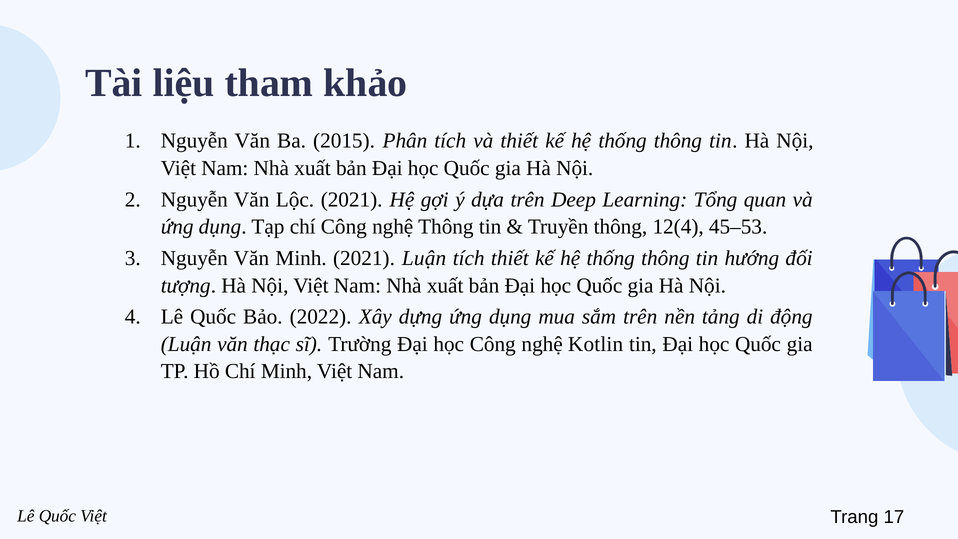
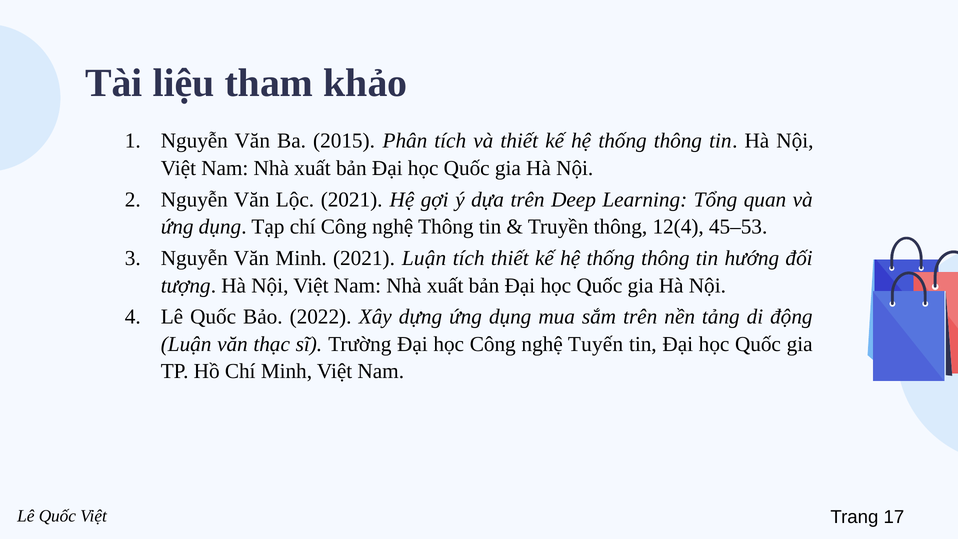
Kotlin: Kotlin -> Tuyến (596, 344)
